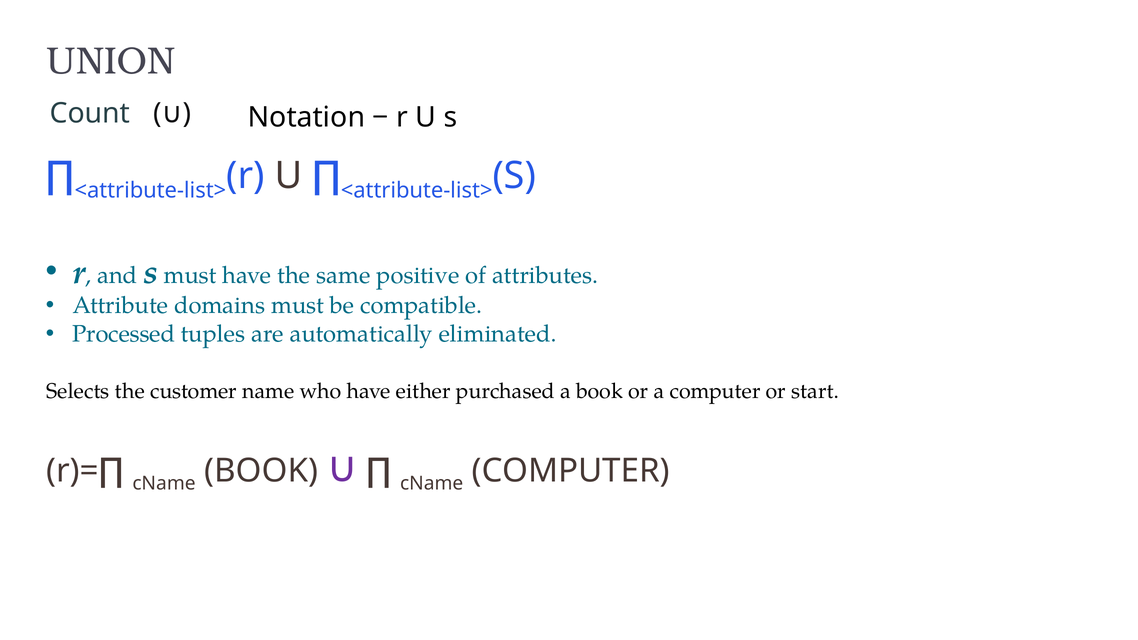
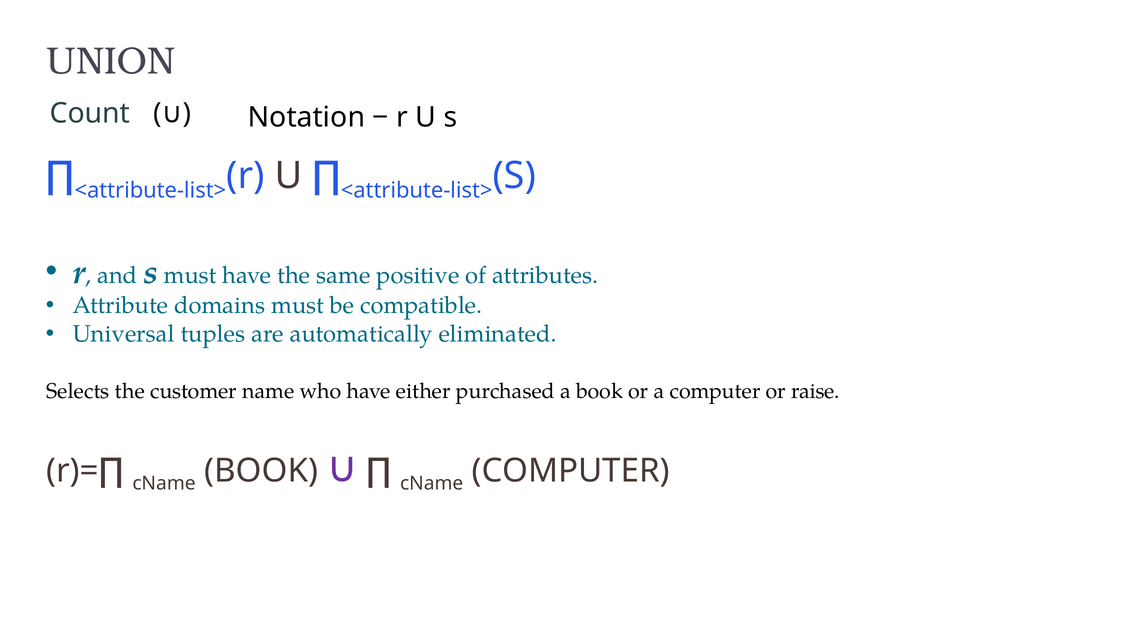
Processed: Processed -> Universal (124, 334)
start: start -> raise (815, 391)
